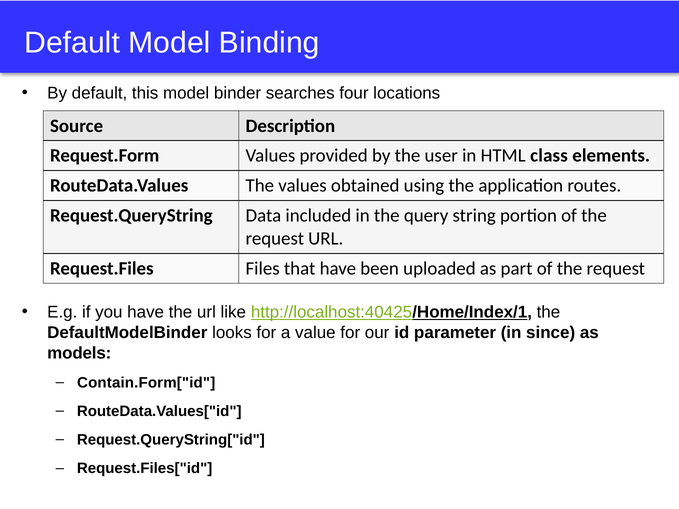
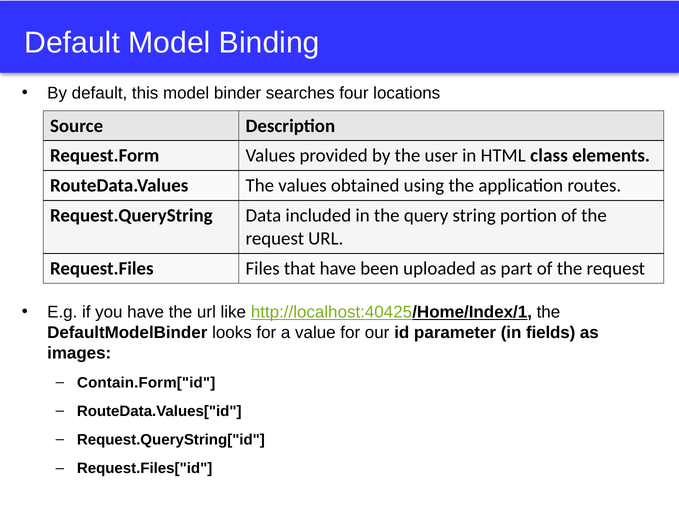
since: since -> fields (551, 333)
models: models -> images (79, 353)
